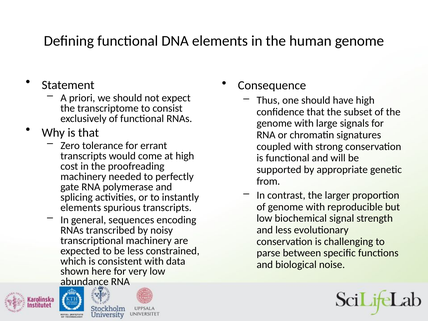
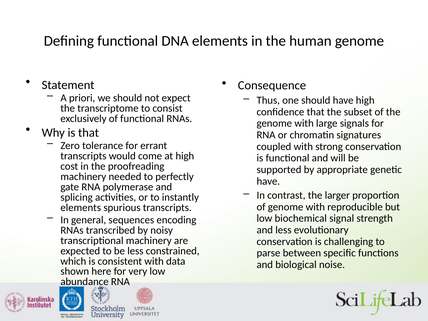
from: from -> have (268, 181)
